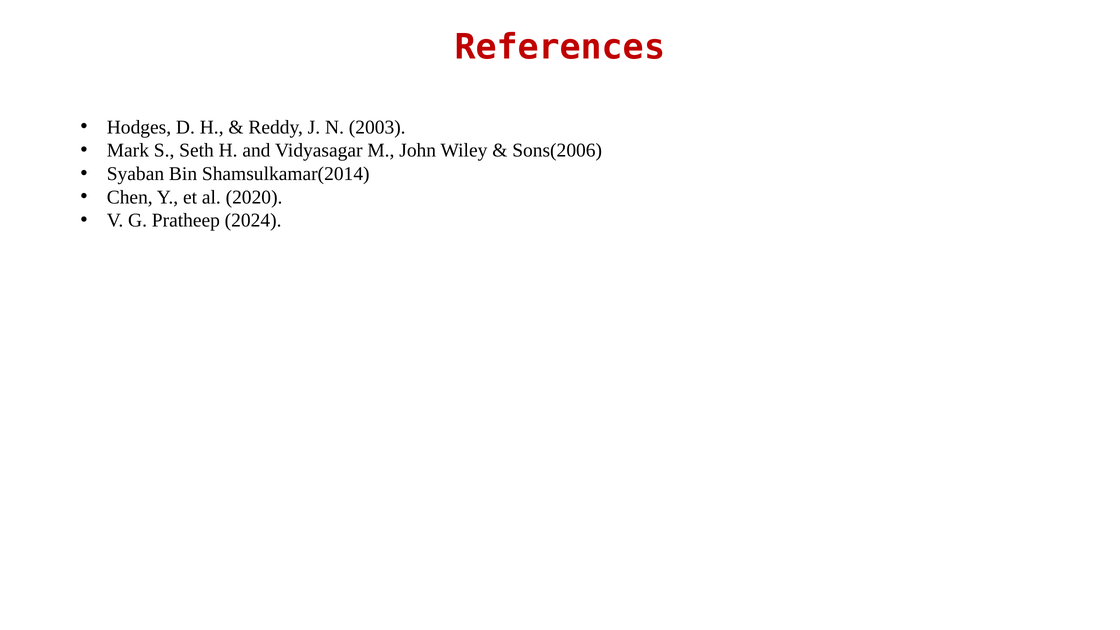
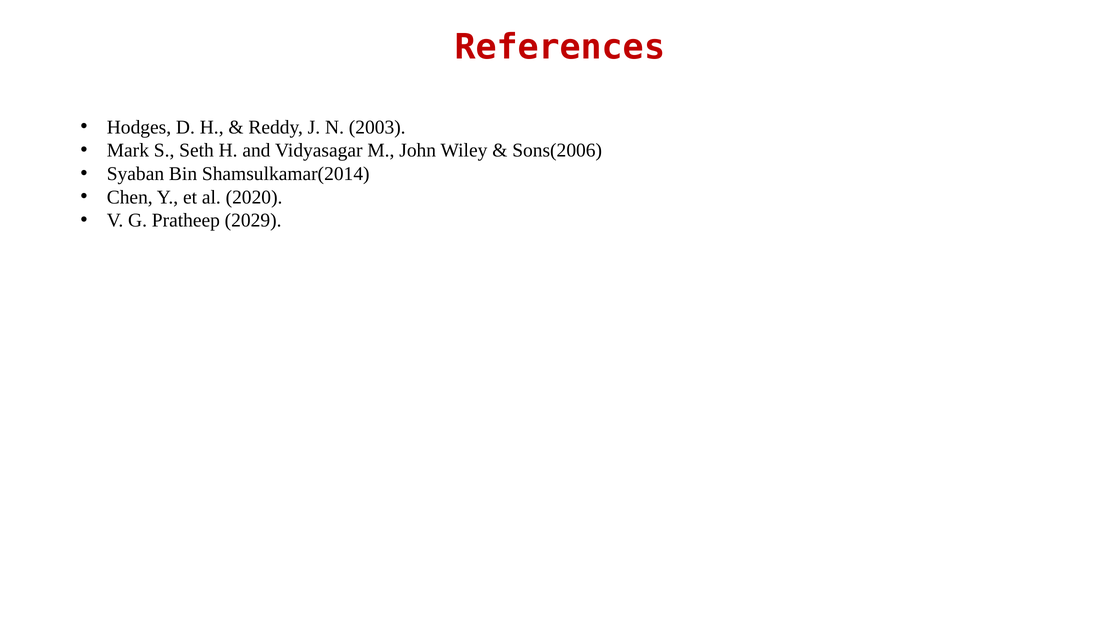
2024: 2024 -> 2029 (253, 221)
